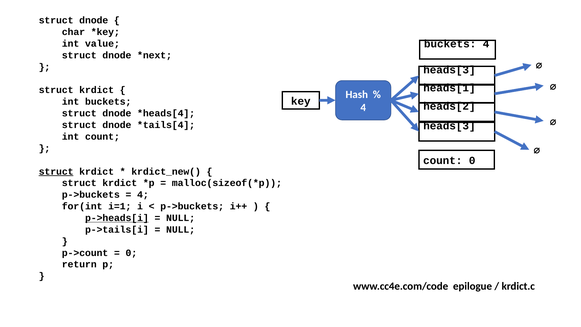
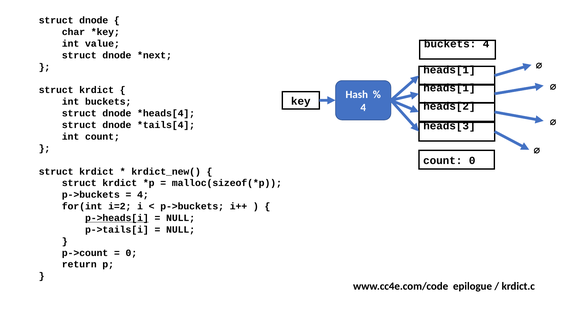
heads[3: heads[3 -> heads[1 (449, 70)
struct underline: present -> none (56, 171)
i=1: i=1 -> i=2 (120, 206)
